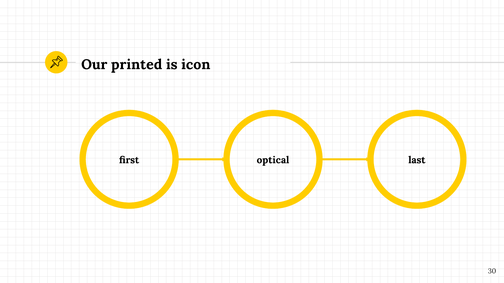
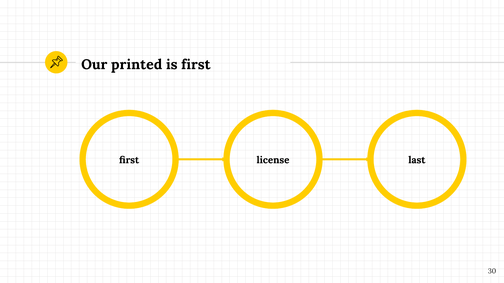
is icon: icon -> first (196, 65)
optical: optical -> license (273, 160)
